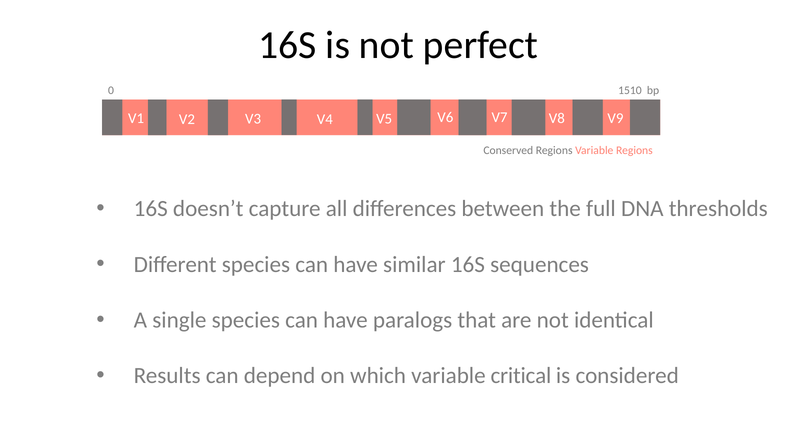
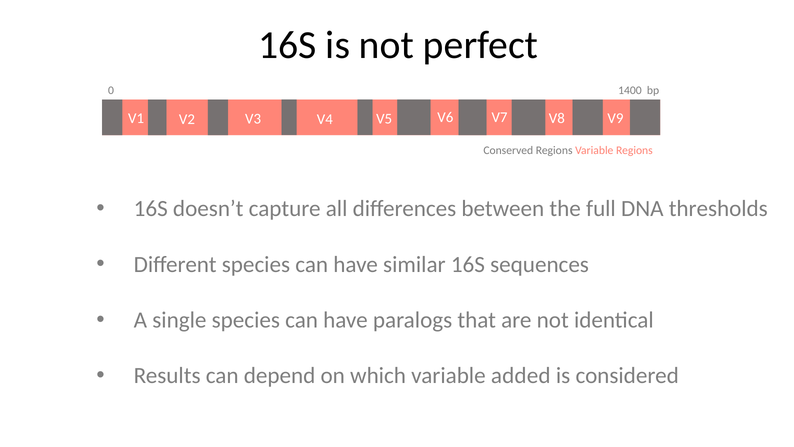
1510: 1510 -> 1400 (630, 91)
critical: critical -> added (521, 375)
